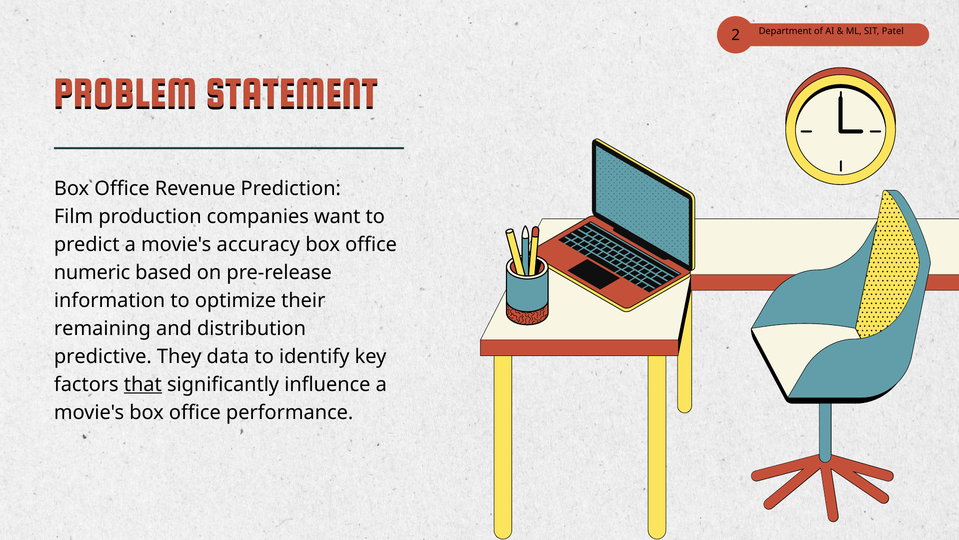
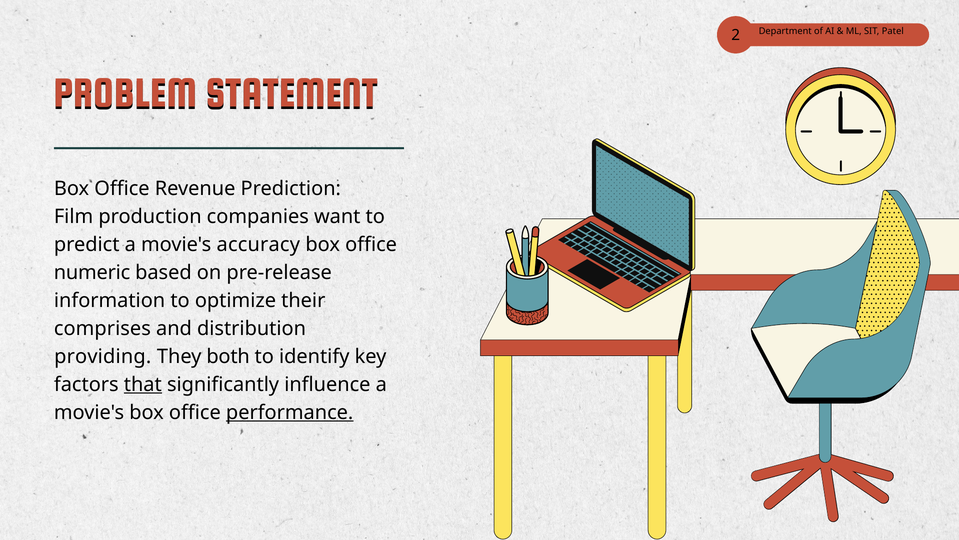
remaining: remaining -> comprises (102, 328)
predictive: predictive -> providing (103, 356)
data: data -> both (228, 356)
performance underline: none -> present (290, 412)
